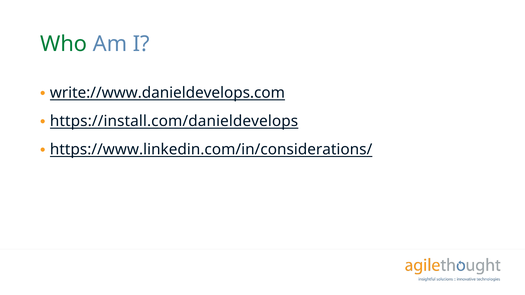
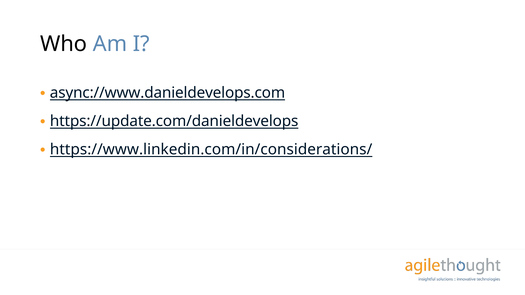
Who colour: green -> black (64, 44)
write://www.danieldevelops.com: write://www.danieldevelops.com -> async://www.danieldevelops.com (167, 93)
https://install.com/danieldevelops: https://install.com/danieldevelops -> https://update.com/danieldevelops (174, 121)
